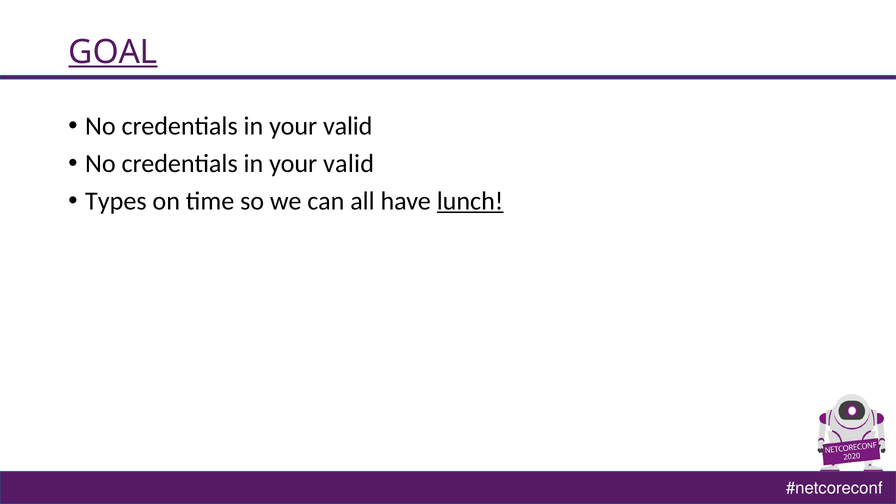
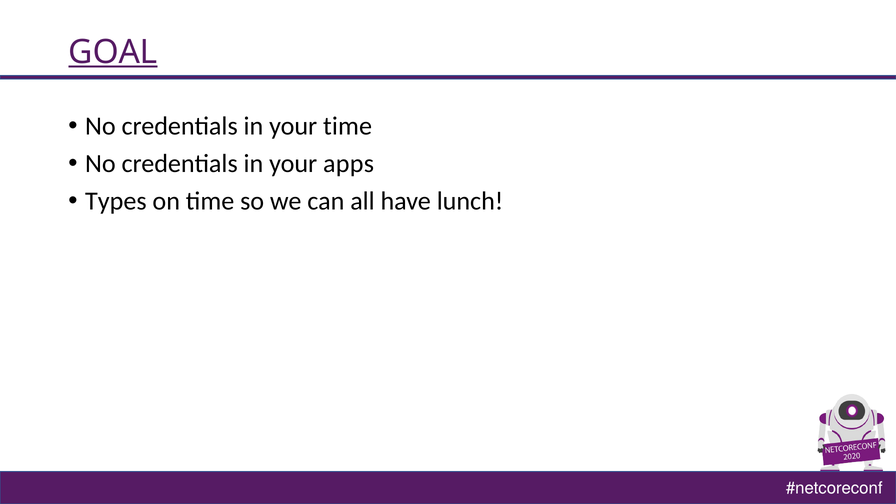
valid: valid -> time (348, 126)
valid: valid -> apps (349, 164)
lunch underline: present -> none (470, 201)
